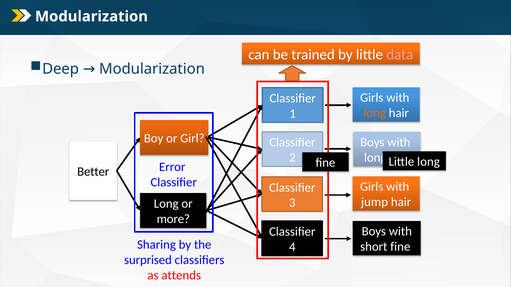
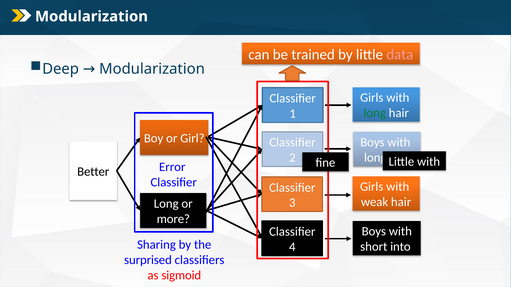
long colour: orange -> green (375, 113)
long: long -> with (429, 162)
jump: jump -> weak (375, 202)
short fine: fine -> into (400, 247)
attends: attends -> sigmoid (181, 276)
